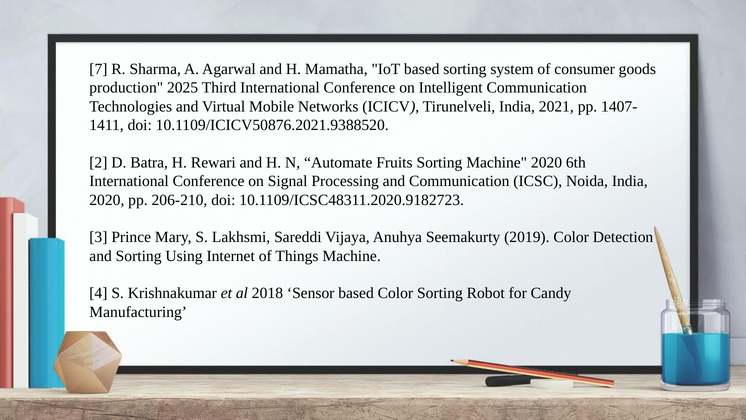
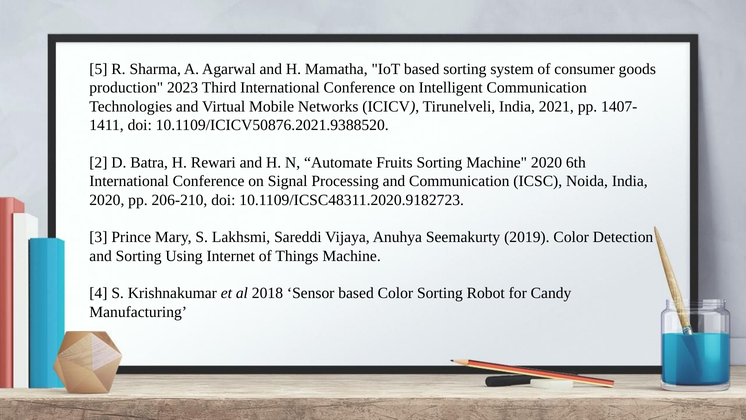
7: 7 -> 5 (98, 69)
2025: 2025 -> 2023 (183, 88)
